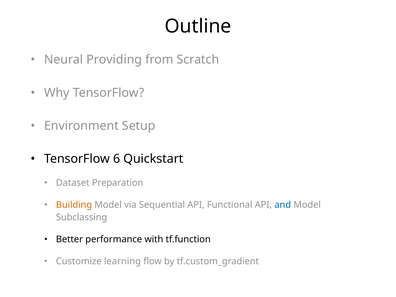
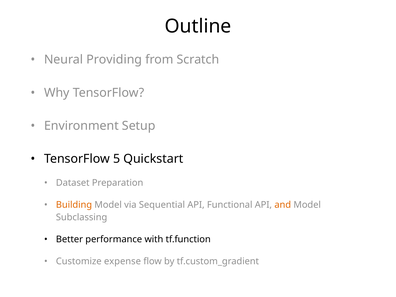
6: 6 -> 5 (117, 159)
and colour: blue -> orange (283, 205)
learning: learning -> expense (122, 261)
